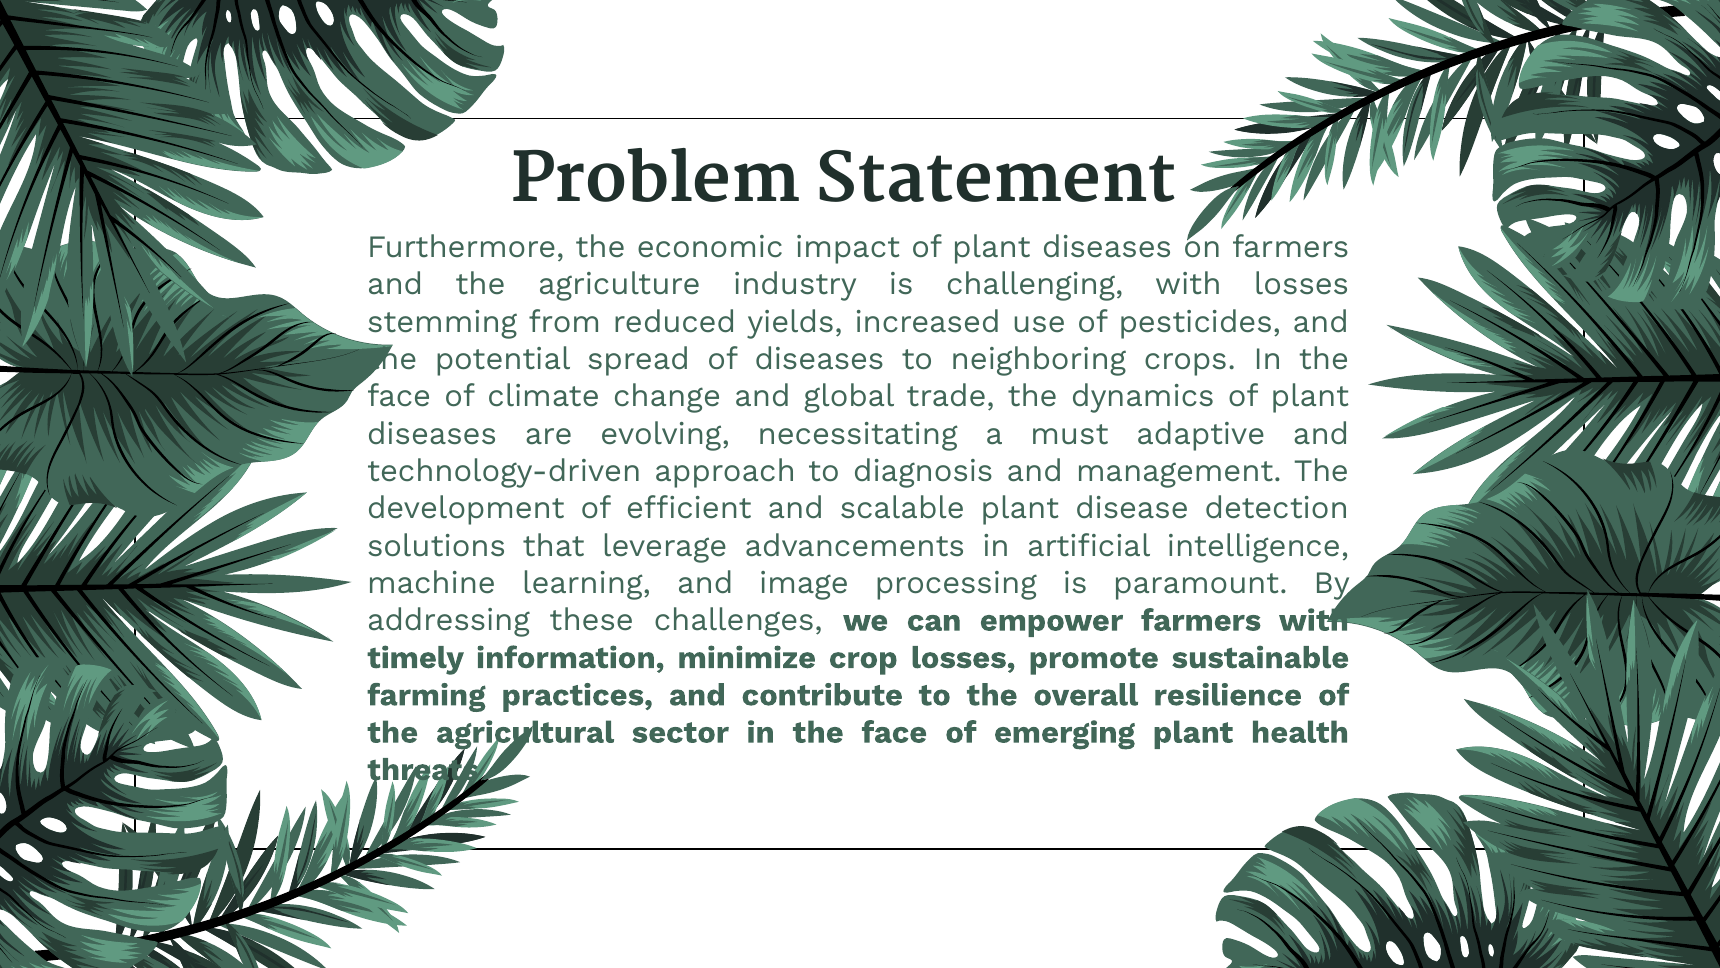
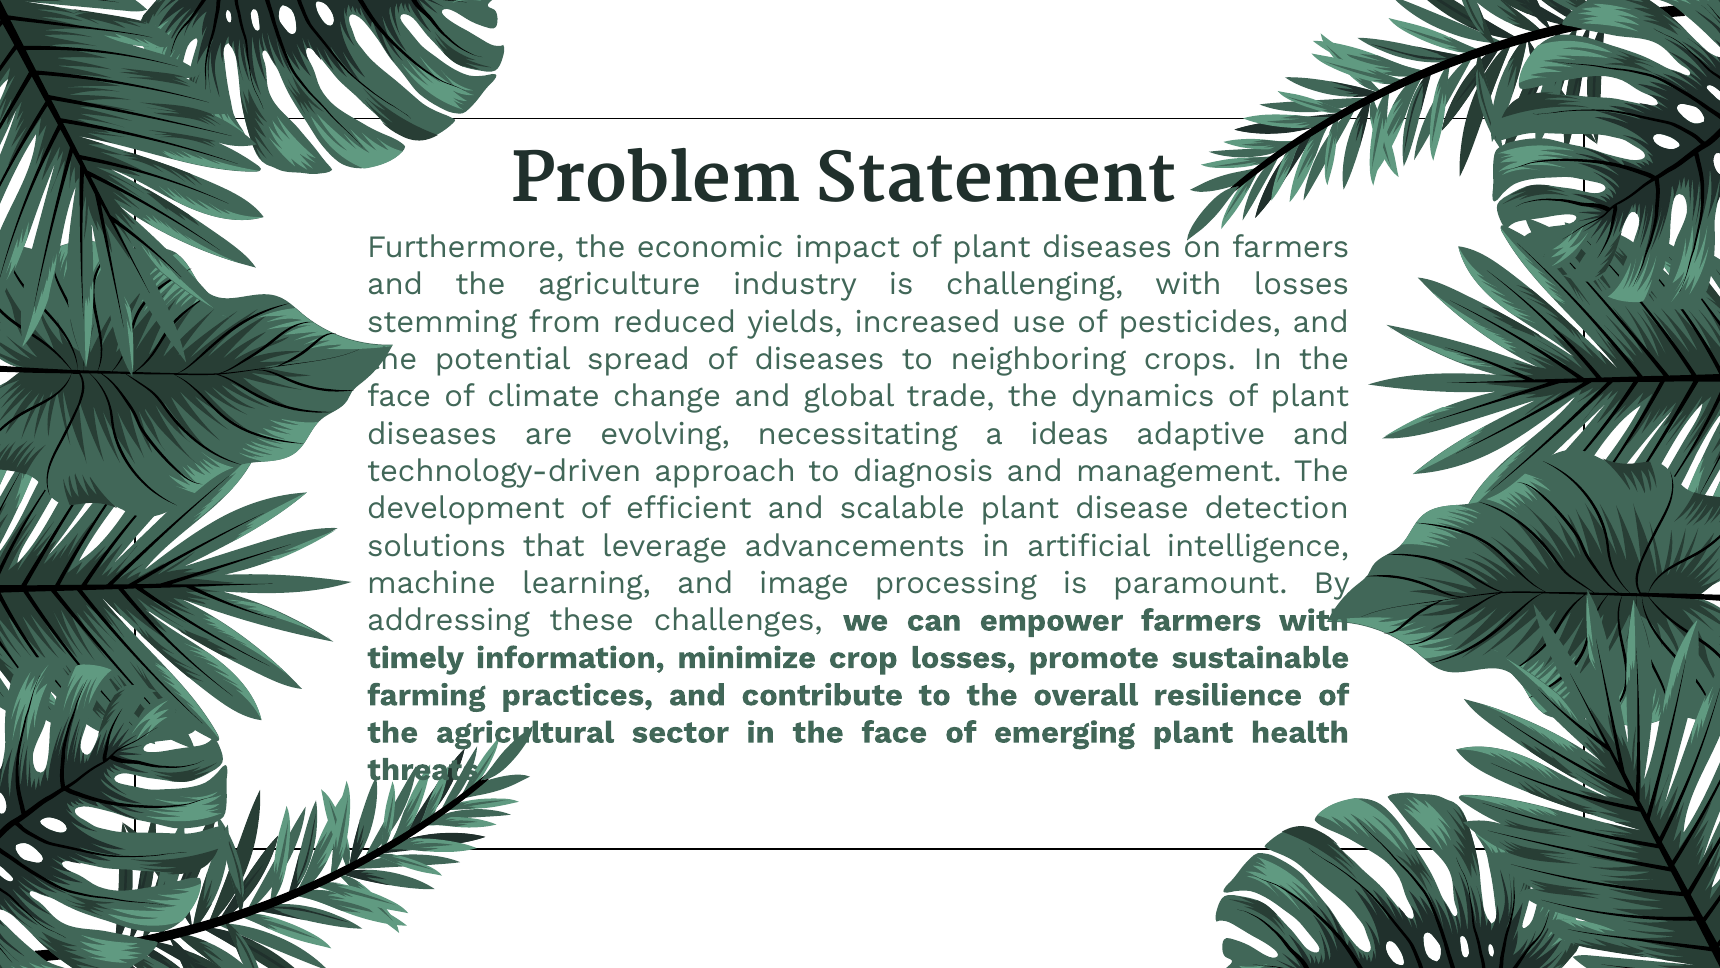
must: must -> ideas (1070, 434)
